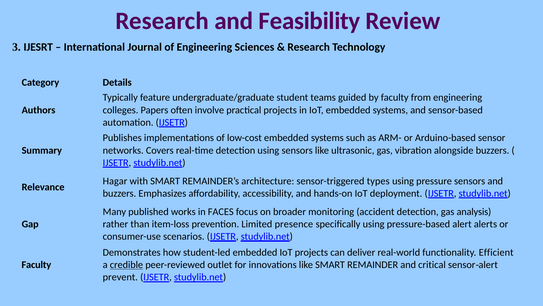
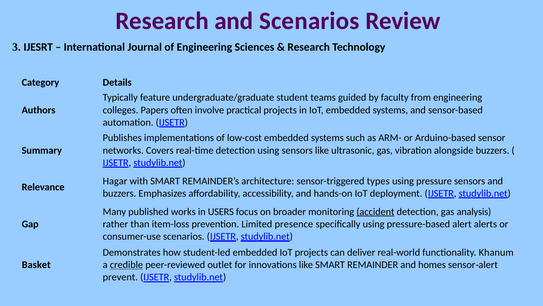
and Feasibility: Feasibility -> Scenarios (309, 21)
FACES: FACES -> USERS (221, 211)
accident underline: none -> present (375, 211)
Efficient: Efficient -> Khanum (496, 252)
Faculty: Faculty -> Basket (36, 264)
critical: critical -> homes (432, 264)
